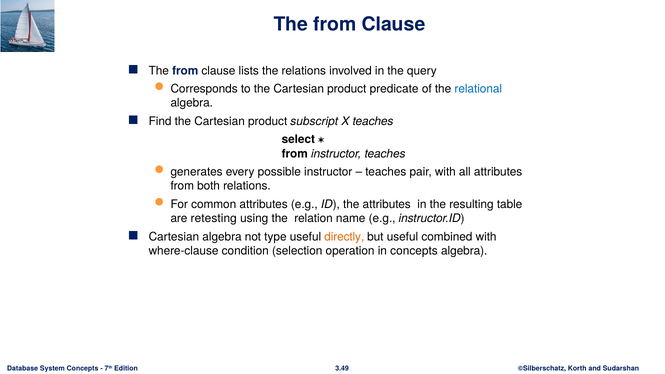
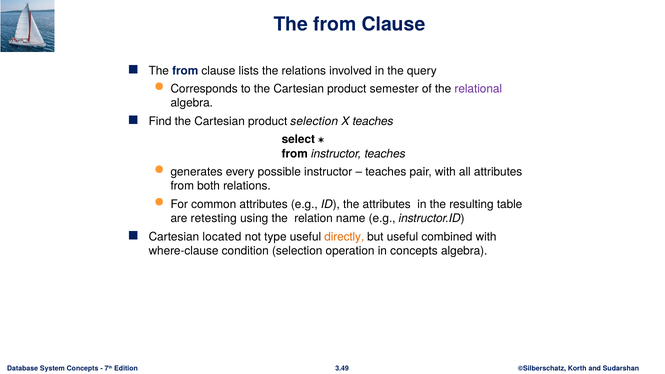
predicate: predicate -> semester (394, 89)
relational colour: blue -> purple (478, 89)
product subscript: subscript -> selection (314, 121)
Cartesian algebra: algebra -> located (222, 237)
